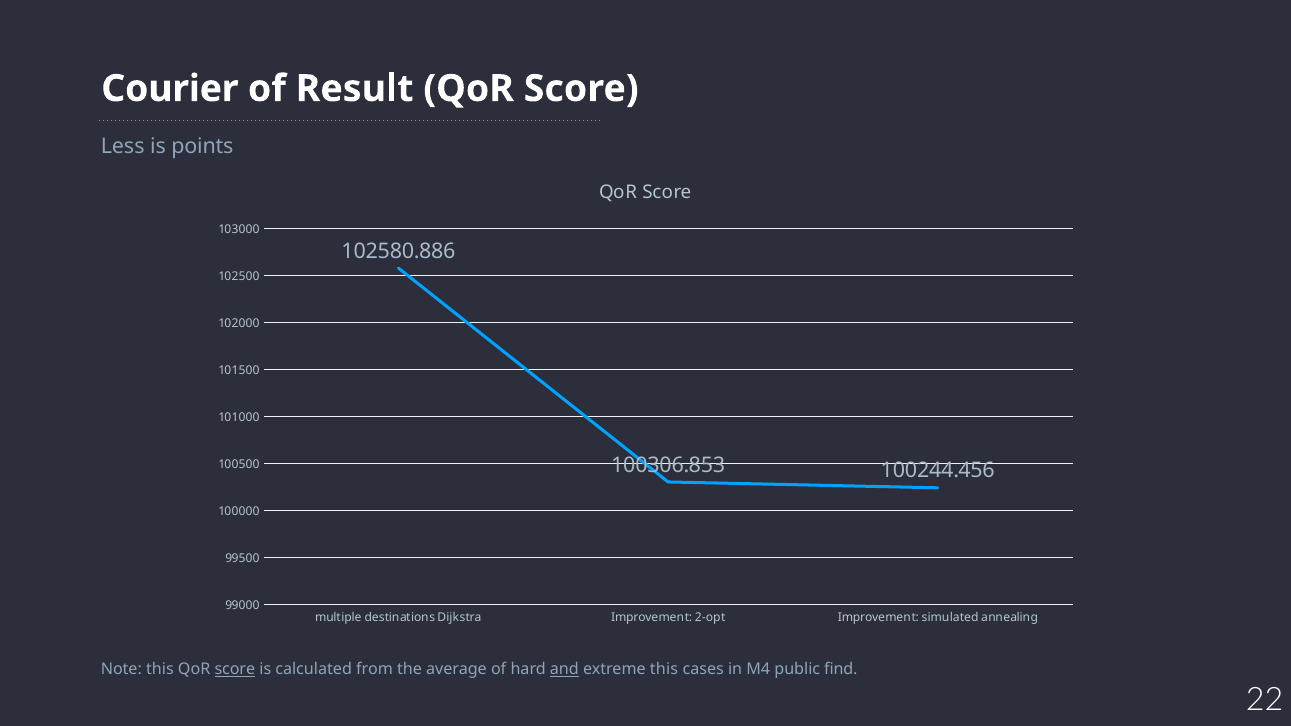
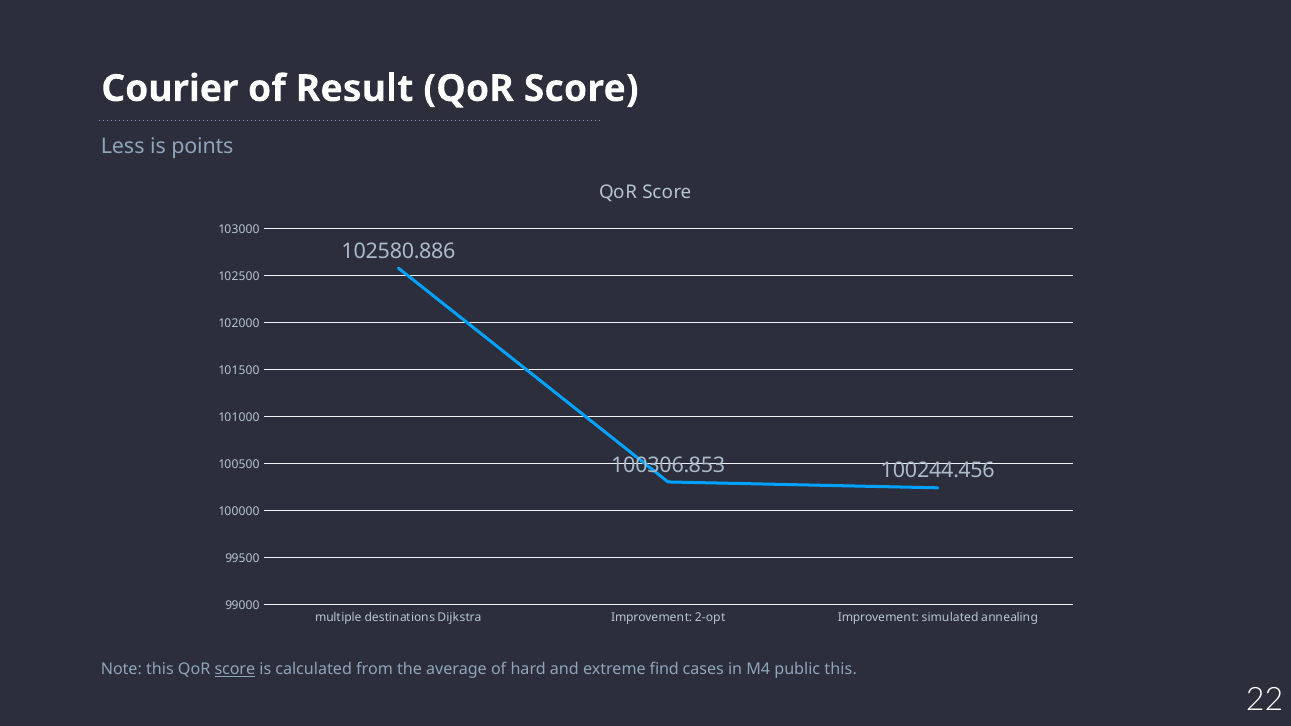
and underline: present -> none (564, 670)
extreme this: this -> find (664, 670)
public find: find -> this (841, 670)
